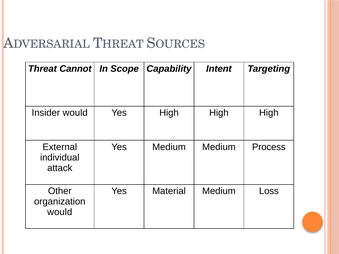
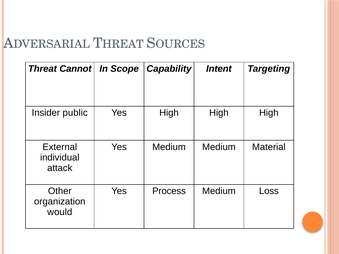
Insider would: would -> public (75, 113)
Process: Process -> Material (269, 147)
Material: Material -> Process (169, 191)
